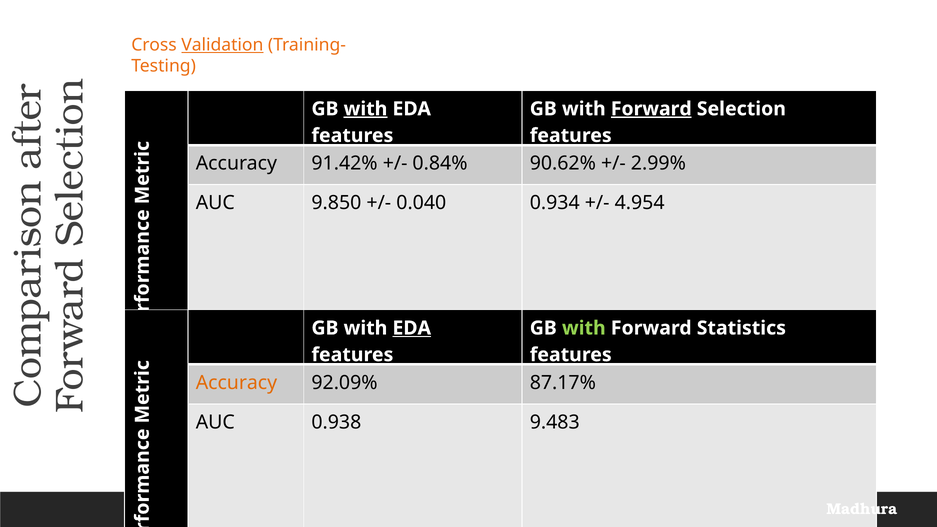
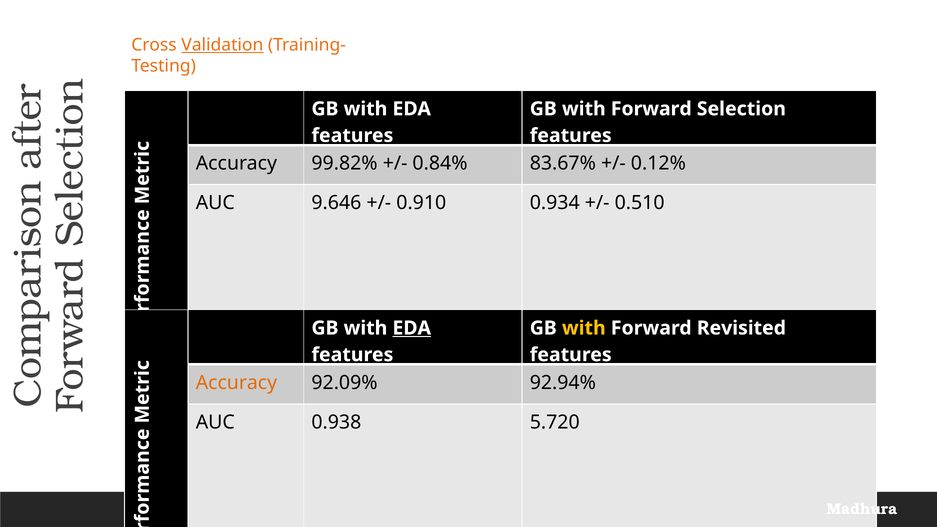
with underline: present -> none (366, 109)
Forward underline: present -> none (651, 109)
91.42%: 91.42% -> 99.82% (345, 163)
90.62%: 90.62% -> 83.67% (563, 163)
2.99%: 2.99% -> 0.12% (658, 163)
9.850: 9.850 -> 9.646 (336, 203)
0.040: 0.040 -> 0.910 (421, 203)
4.954: 4.954 -> 0.510 (640, 203)
with colour: light green -> yellow (584, 328)
Statistics: Statistics -> Revisited (741, 328)
87.17%: 87.17% -> 92.94% (563, 383)
9.483: 9.483 -> 5.720 (555, 422)
